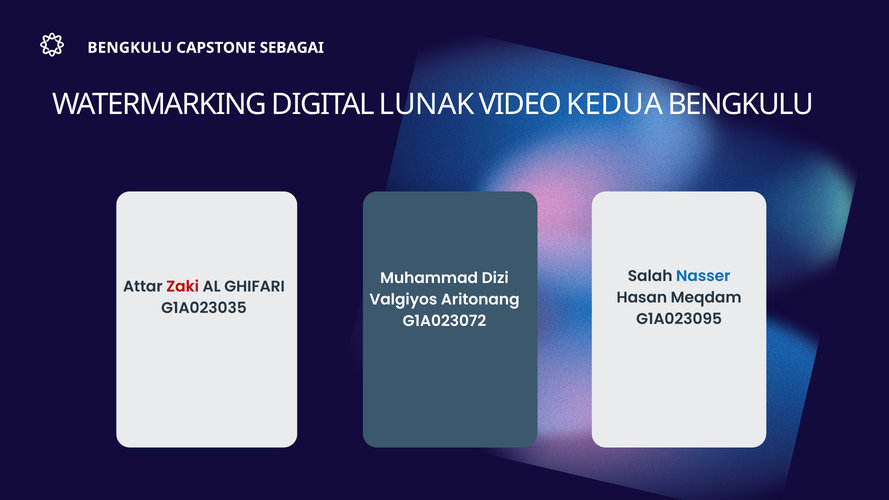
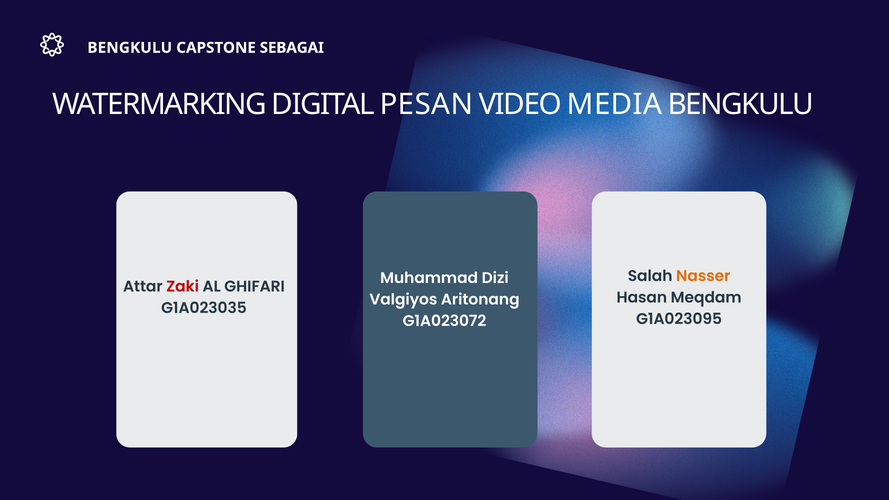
LUNAK: LUNAK -> PESAN (426, 105)
KEDUA: KEDUA -> MEDIA (614, 105)
Nasser colour: blue -> orange (703, 276)
